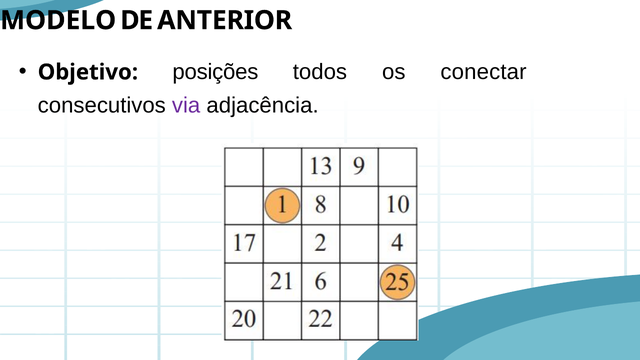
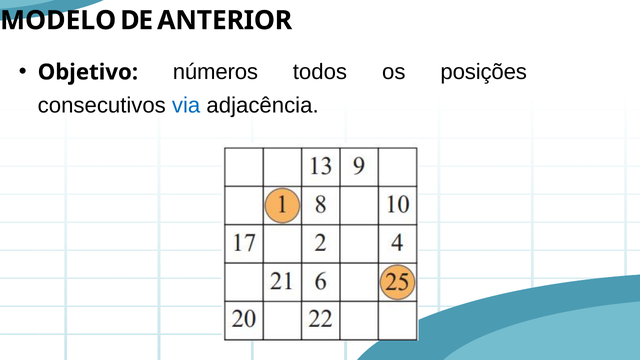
posições: posições -> números (215, 72)
conectar: conectar -> posições (484, 72)
via colour: purple -> blue (186, 105)
